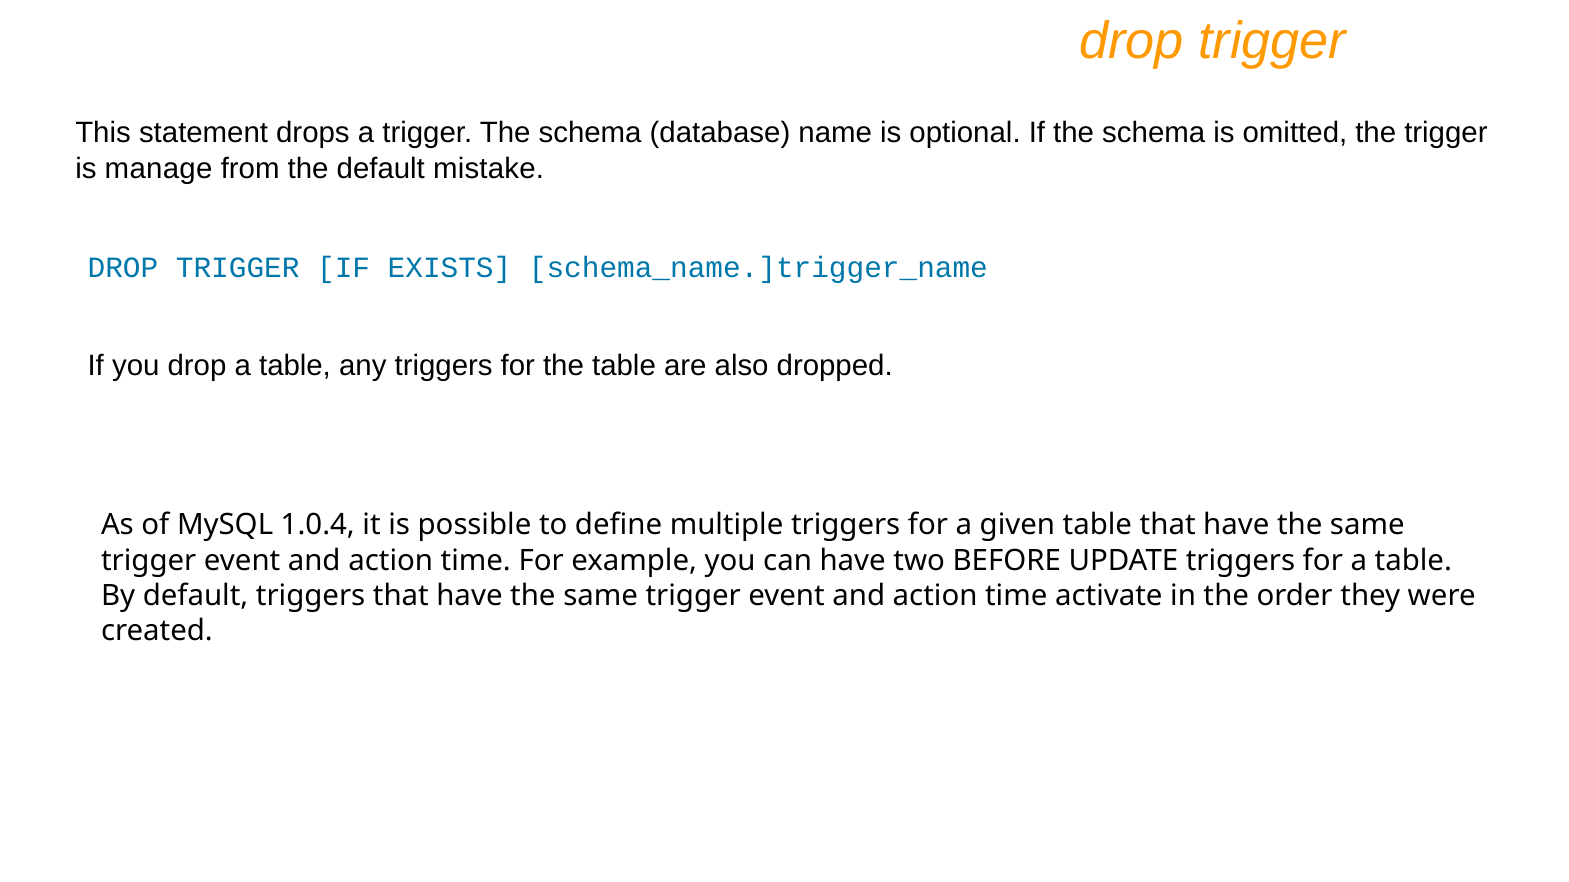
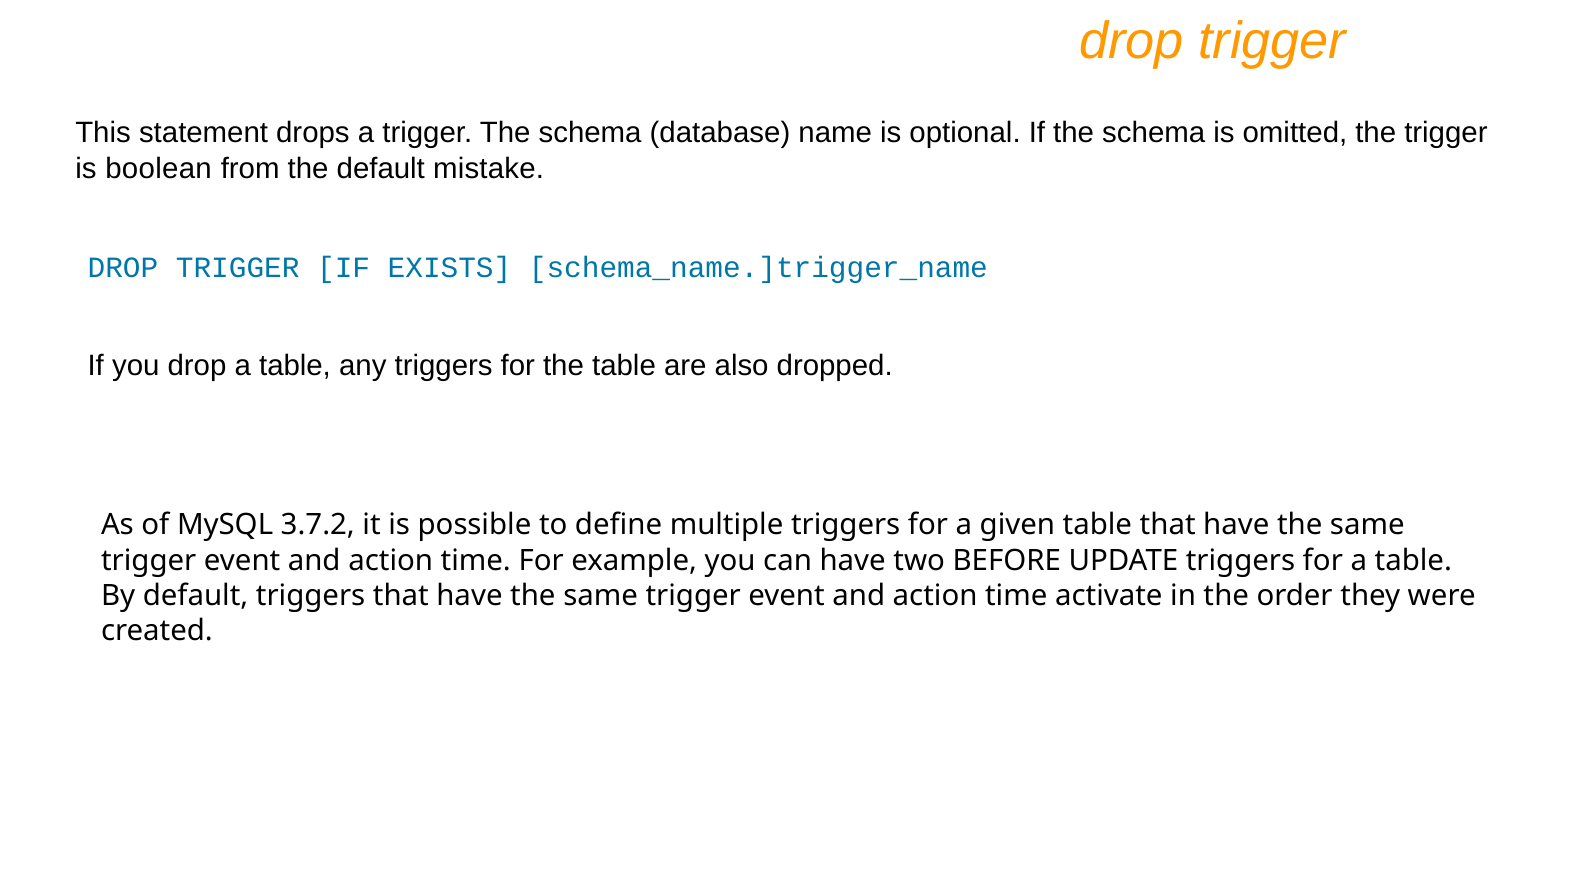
manage: manage -> boolean (159, 169)
1.0.4: 1.0.4 -> 3.7.2 (318, 526)
